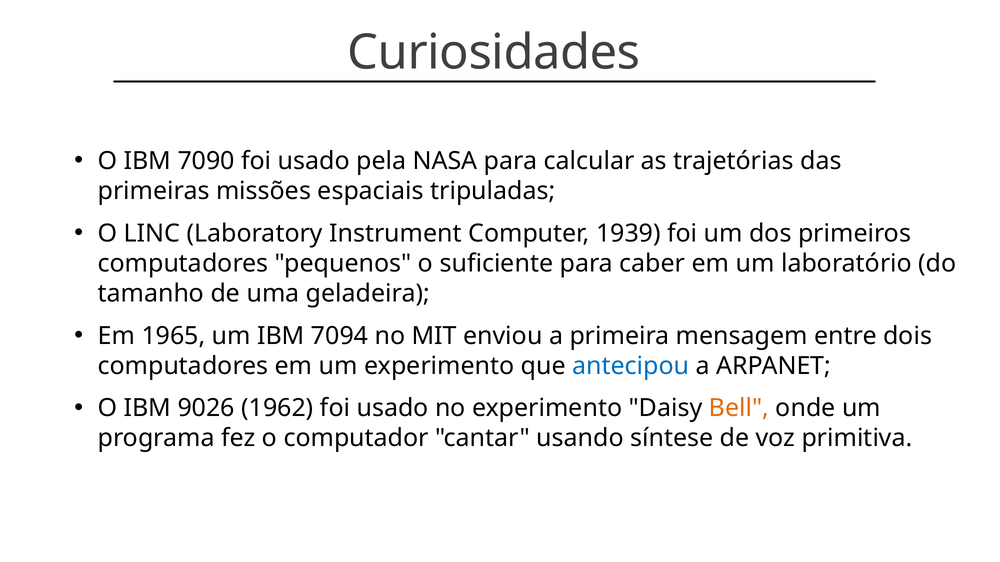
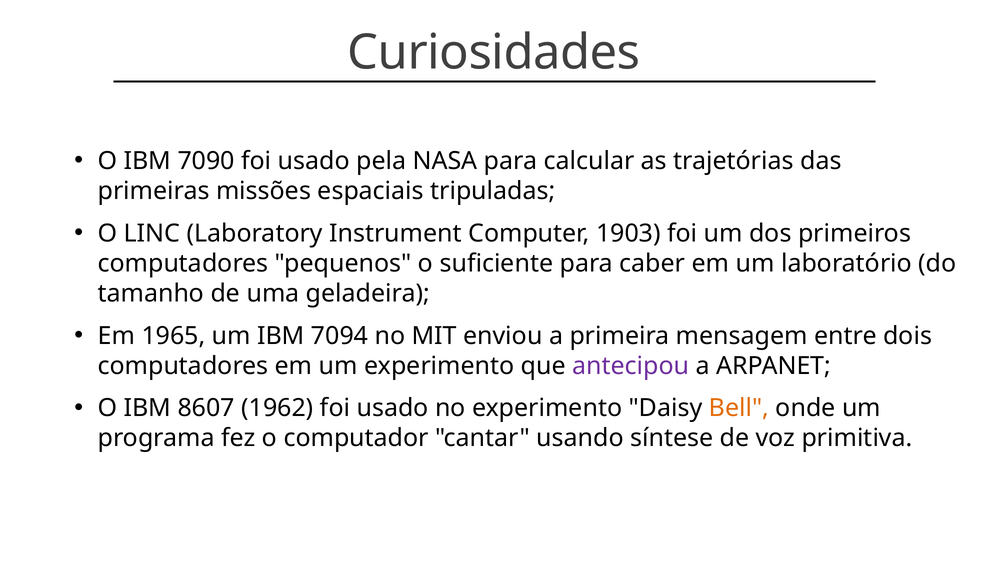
1939: 1939 -> 1903 (628, 234)
antecipou colour: blue -> purple (631, 366)
9026: 9026 -> 8607 (206, 409)
